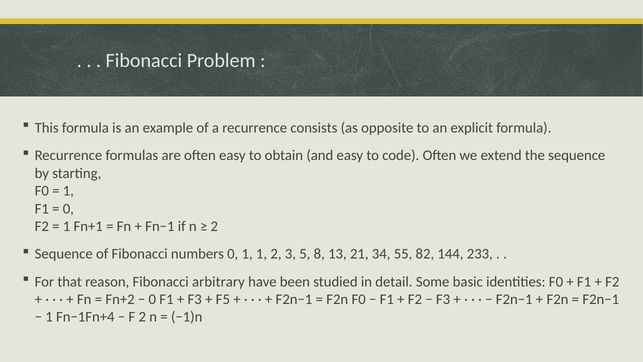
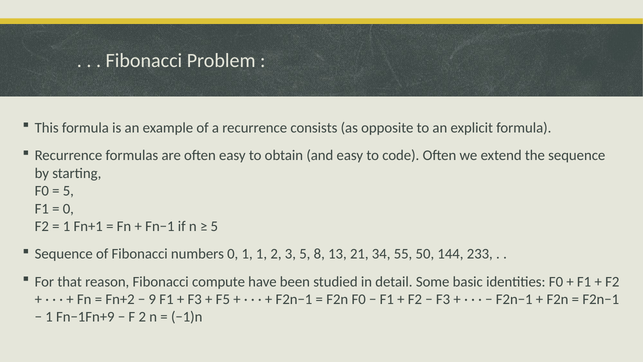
1: 1 -> 5 (68, 191)
2: 2 -> 5 (214, 226)
82: 82 -> 50 (425, 254)
arbitrary: arbitrary -> compute (219, 282)
0: 0 -> 9 (152, 299)
Fn−1Fn+4: Fn−1Fn+4 -> Fn−1Fn+9 (85, 317)
